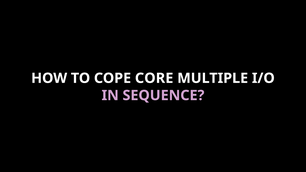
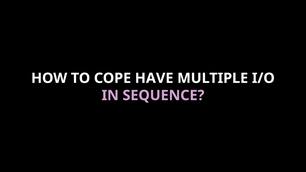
CORE: CORE -> HAVE (154, 78)
